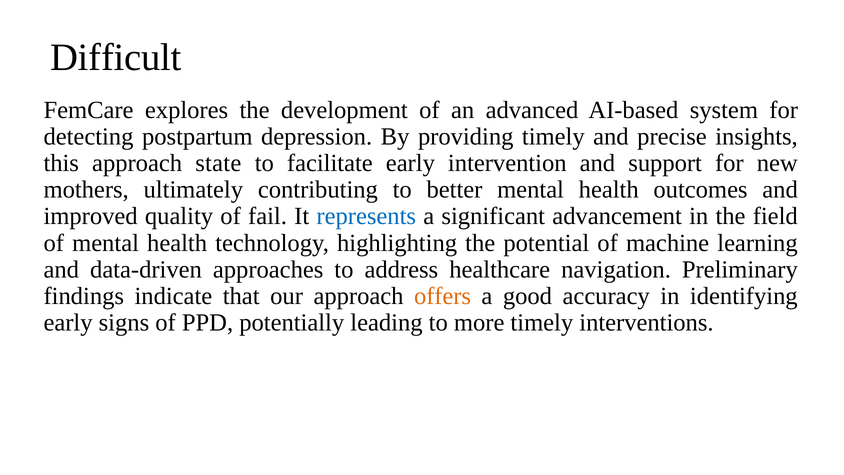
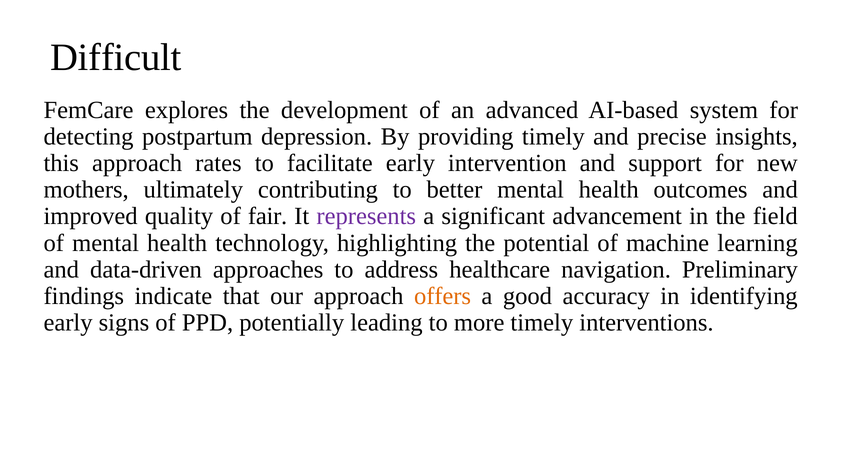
state: state -> rates (218, 163)
fail: fail -> fair (268, 216)
represents colour: blue -> purple (366, 216)
